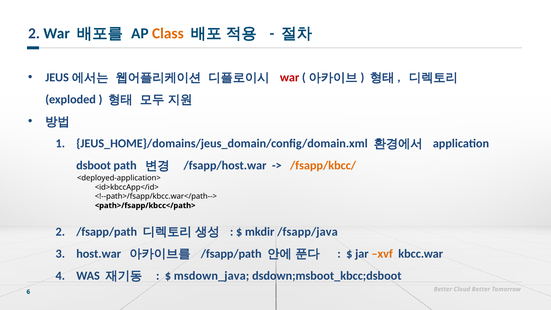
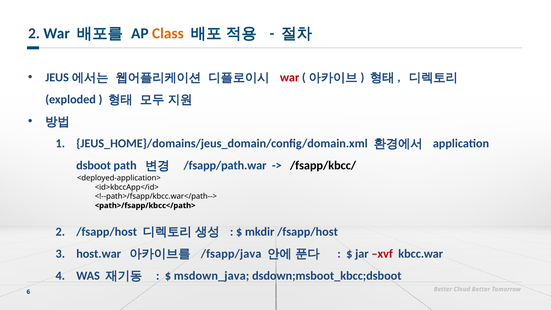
/fsapp/host.war: /fsapp/host.war -> /fsapp/path.war (225, 166)
/fsapp/kbcc/ colour: orange -> black (323, 166)
2 /fsapp/path: /fsapp/path -> /fsapp/host (107, 232)
mkdir /fsapp/java: /fsapp/java -> /fsapp/host (308, 232)
/fsapp/path: /fsapp/path -> /fsapp/java (231, 254)
xvf colour: orange -> red (382, 254)
